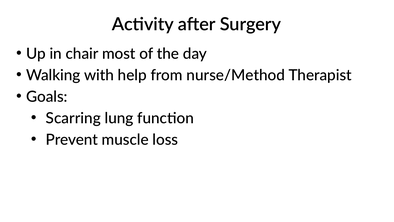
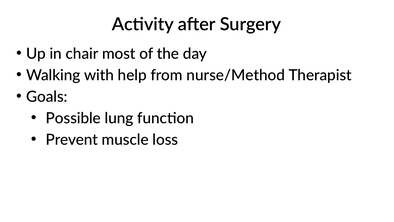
Scarring: Scarring -> Possible (73, 118)
